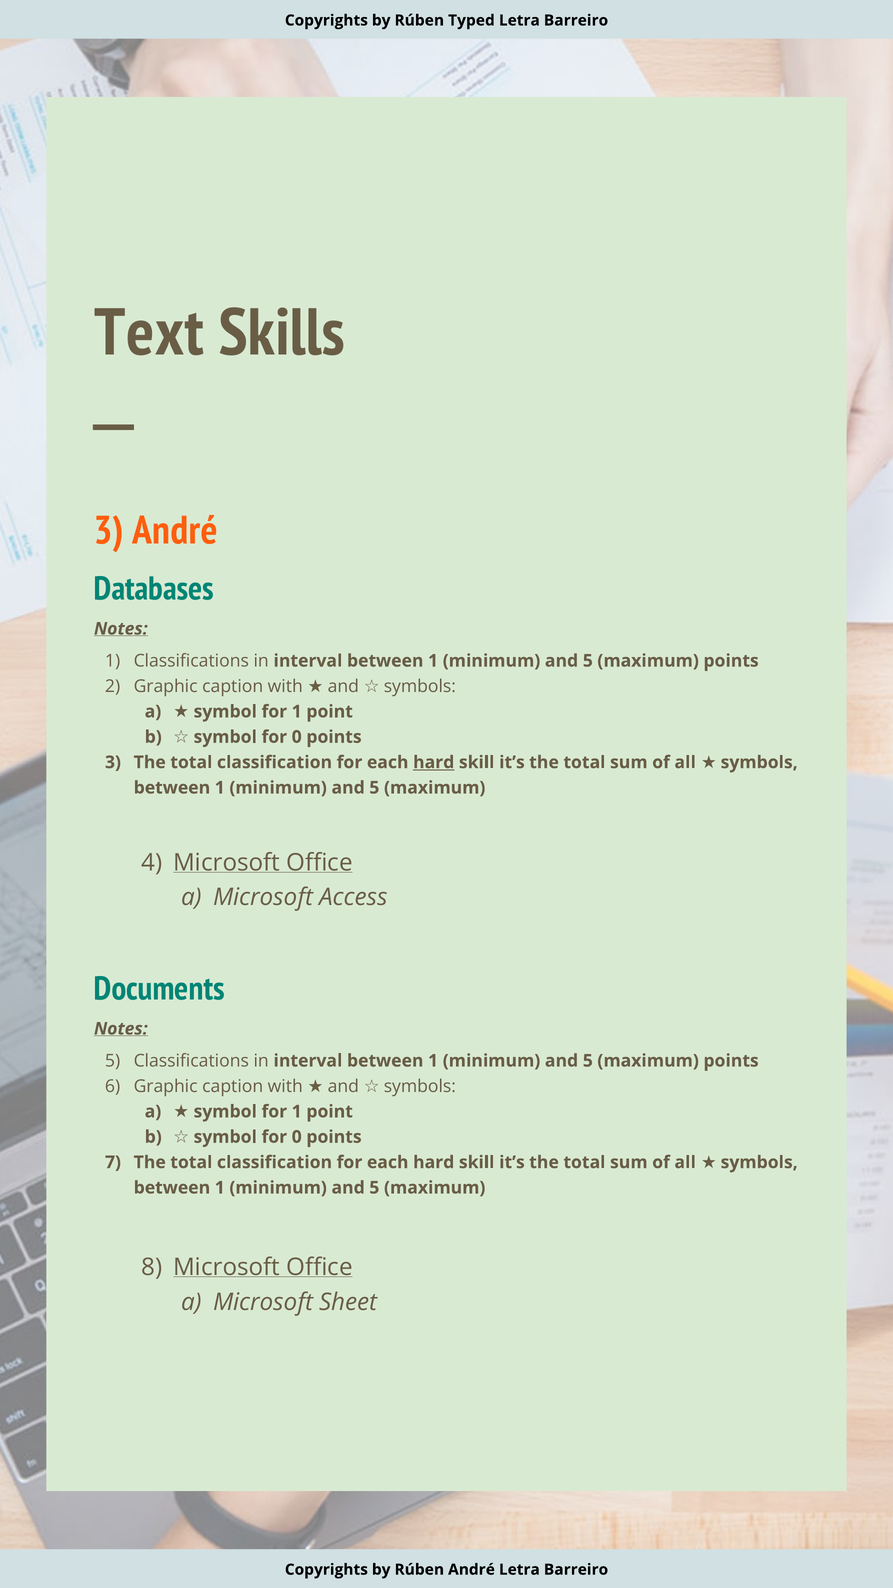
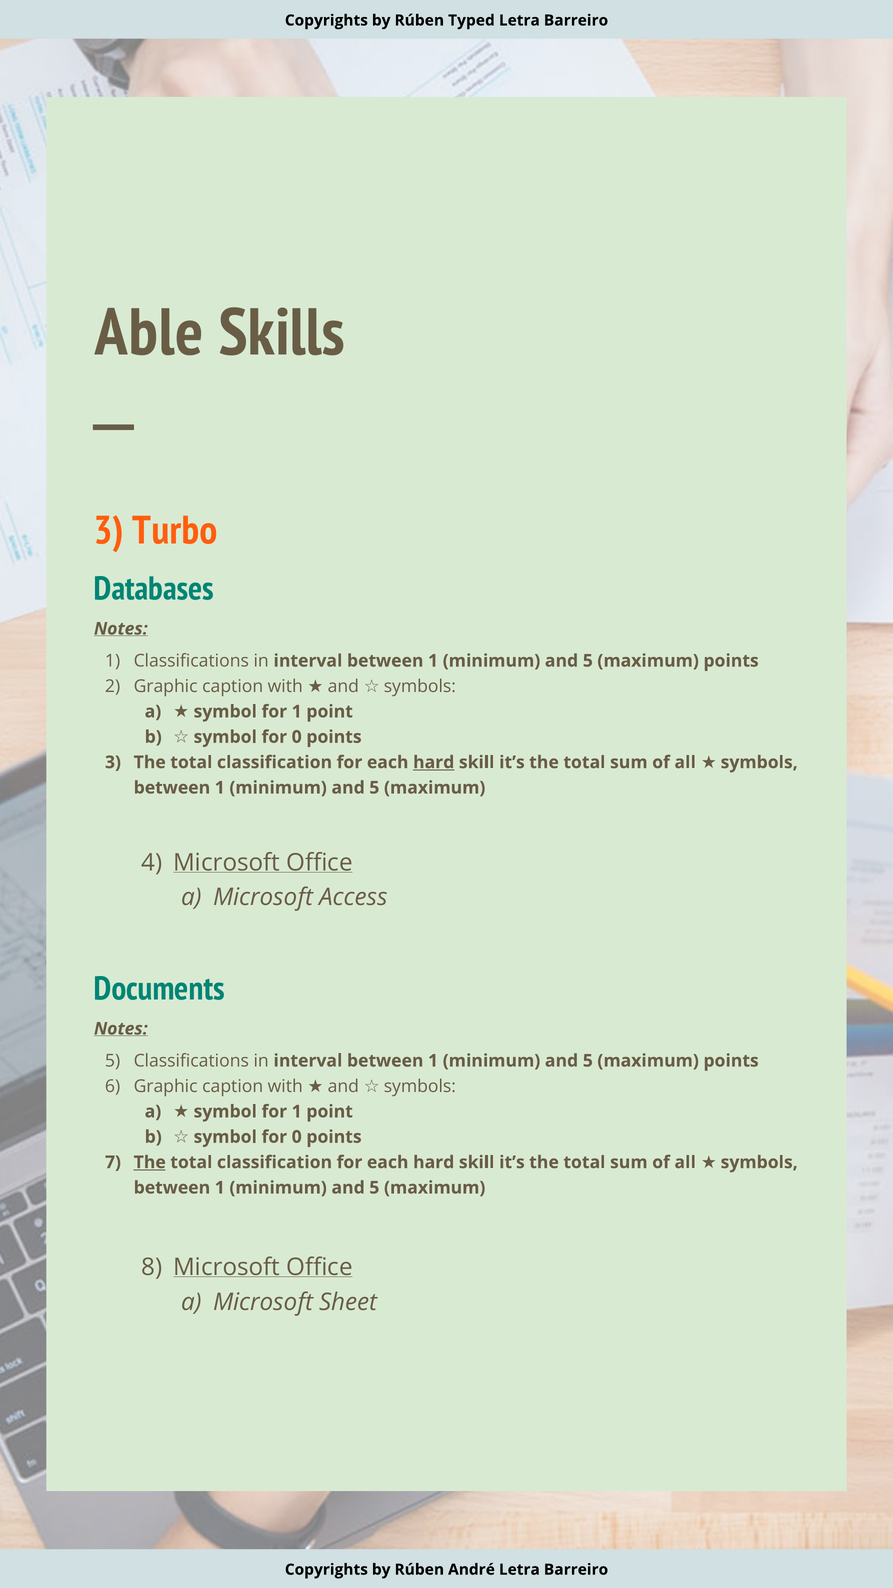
Text: Text -> Able (149, 333)
3 André: André -> Turbo (175, 531)
The underline: none -> present (150, 1162)
